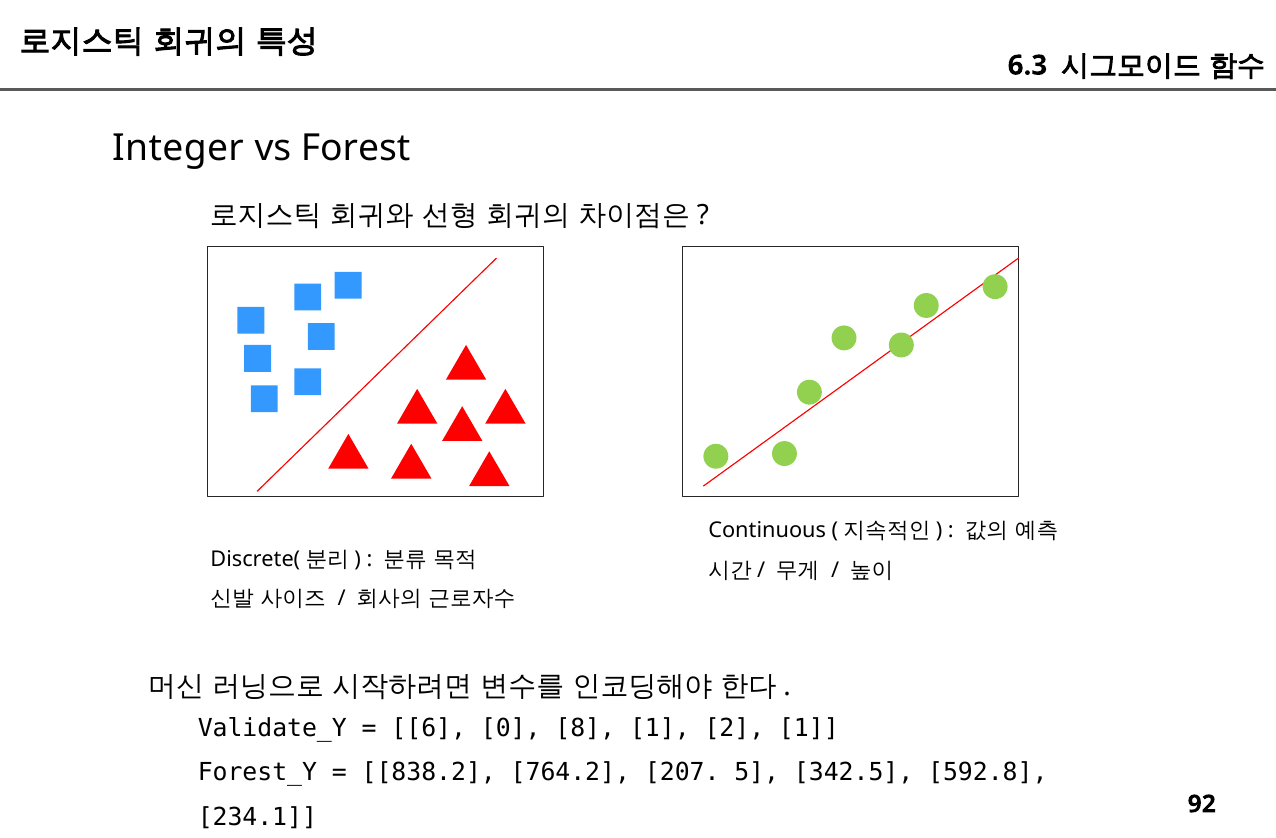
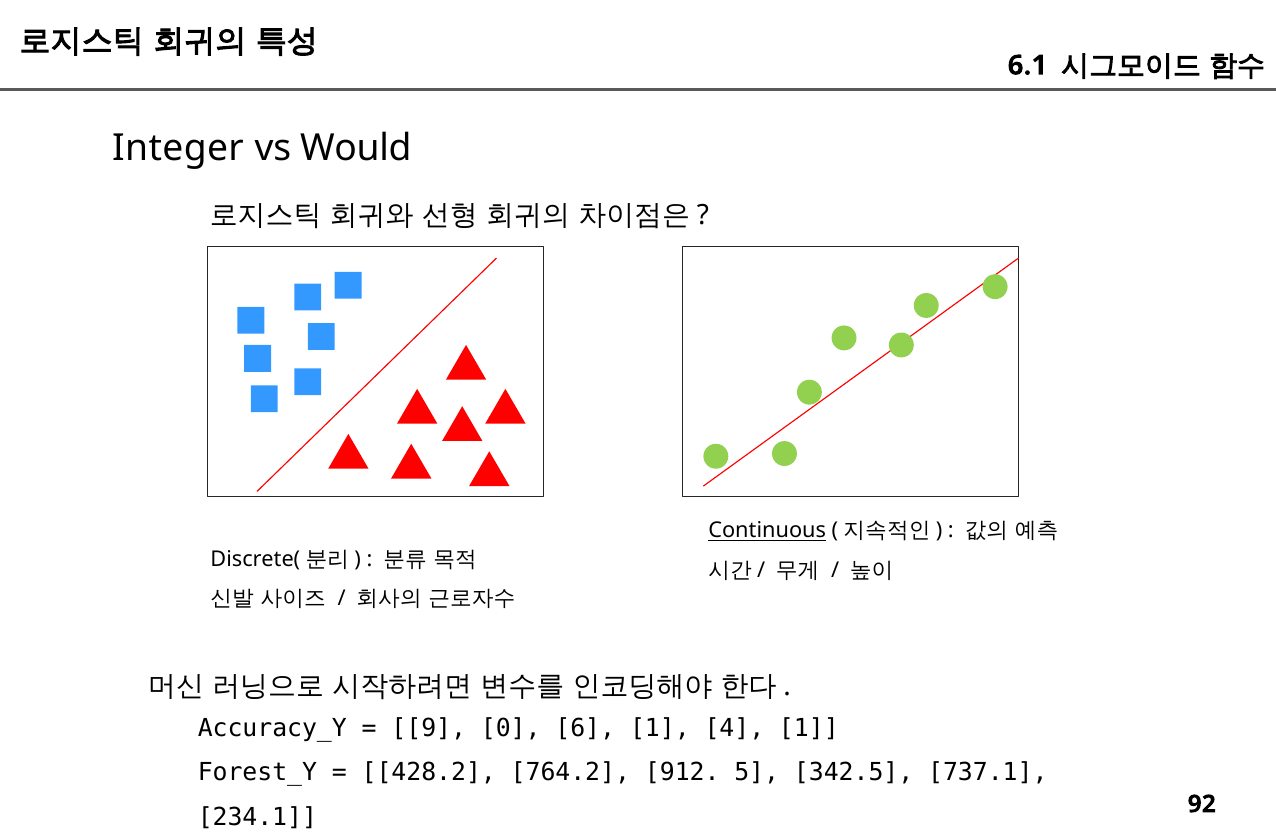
6.3: 6.3 -> 6.1 (1027, 65)
Forest: Forest -> Would (356, 149)
Continuous underline: none -> present (767, 531)
Validate_Y: Validate_Y -> Accuracy_Y (272, 728)
6: 6 -> 9 (429, 728)
8: 8 -> 6 (585, 728)
2: 2 -> 4 (734, 728)
838.2: 838.2 -> 428.2 (429, 773)
207: 207 -> 912 (682, 773)
592.8: 592.8 -> 737.1 (988, 773)
